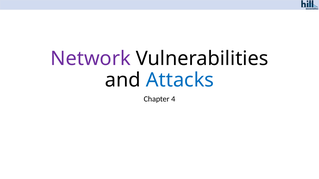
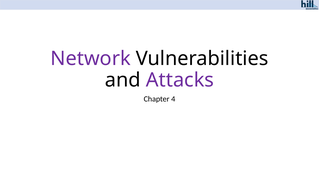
Attacks colour: blue -> purple (180, 80)
